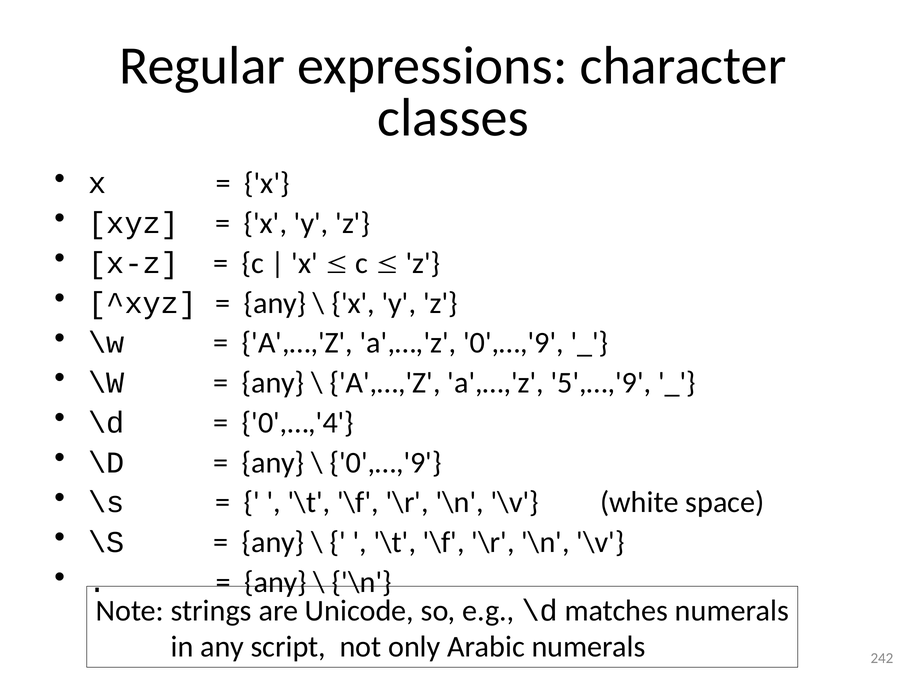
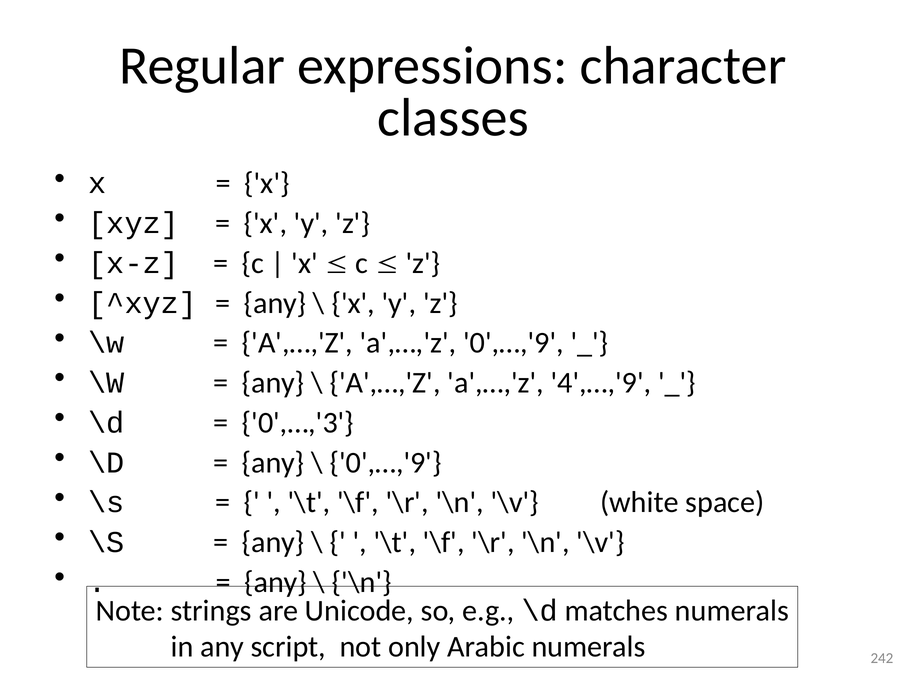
5',…,'9: 5',…,'9 -> 4',…,'9 (601, 383)
0',…,'4: 0',…,'4 -> 0',…,'3 (298, 422)
